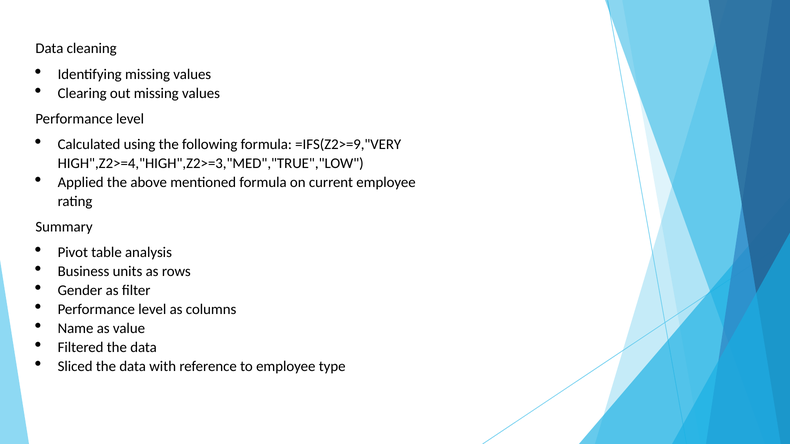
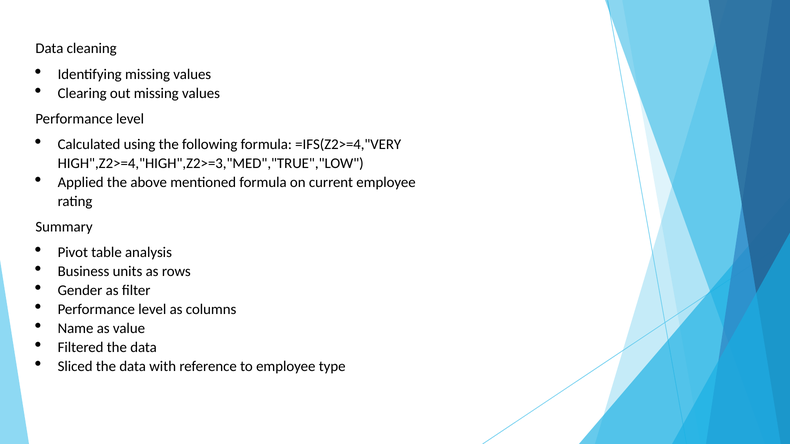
=IFS(Z2>=9,"VERY: =IFS(Z2>=9,"VERY -> =IFS(Z2>=4,"VERY (348, 144)
